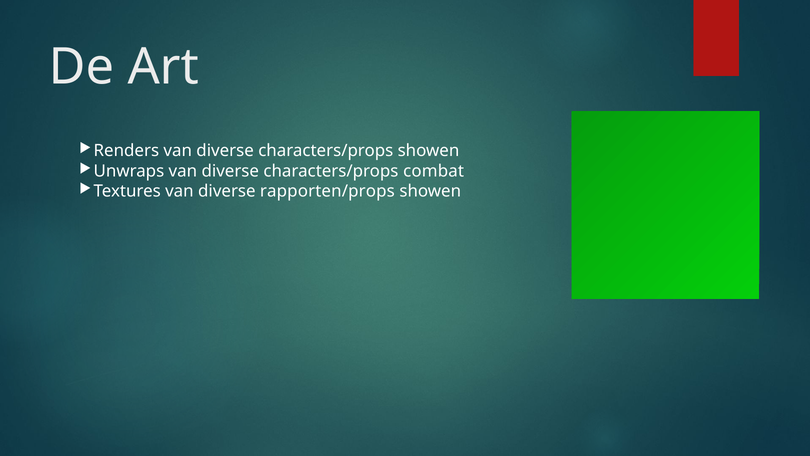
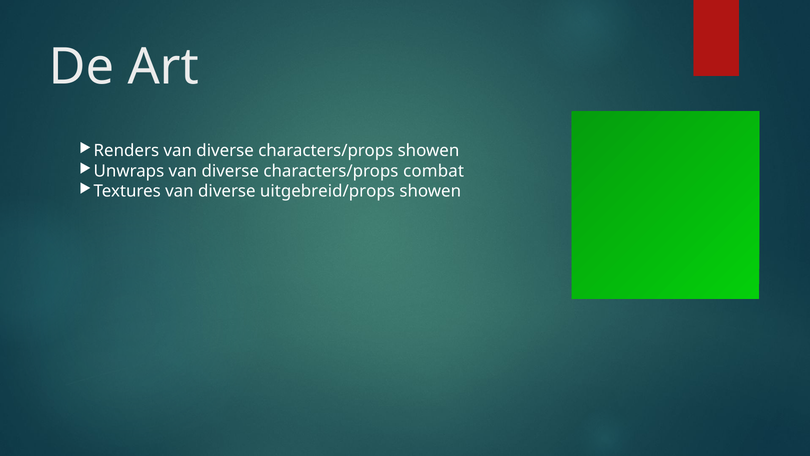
rapporten/props: rapporten/props -> uitgebreid/props (327, 191)
